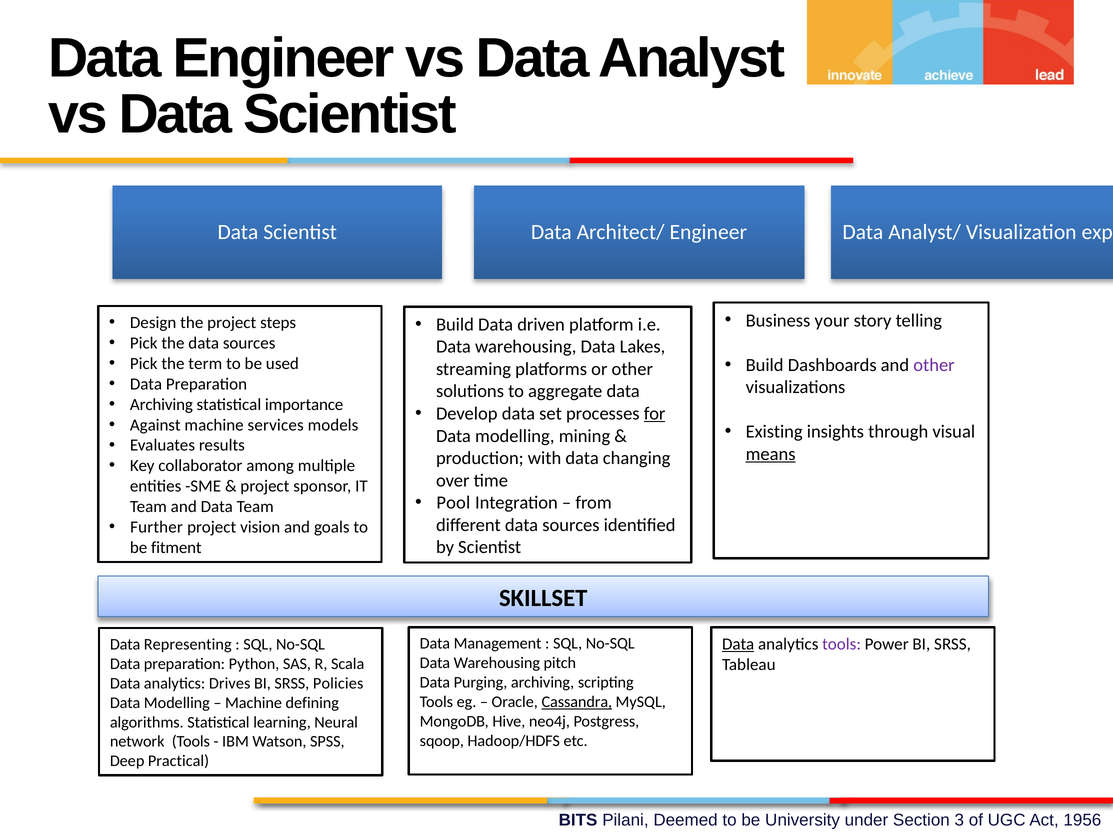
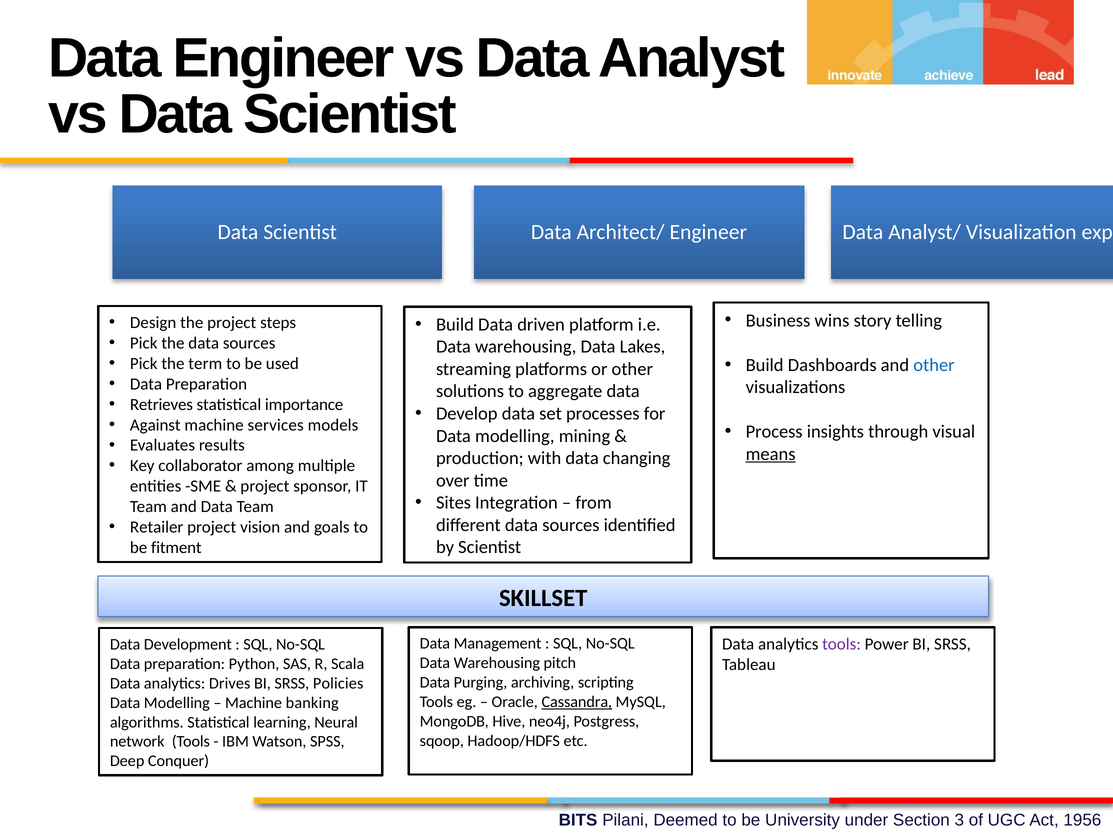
your: your -> wins (832, 320)
other colour: purple -> blue (934, 365)
Archiving: Archiving -> Retrieves (161, 404)
for underline: present -> none (655, 413)
Existing: Existing -> Process (774, 432)
Pool: Pool -> Sites (454, 503)
Further: Further -> Retailer (157, 527)
Data underline: present -> none (738, 644)
Representing: Representing -> Development (188, 644)
defining: defining -> banking (312, 703)
Practical: Practical -> Conquer (179, 761)
